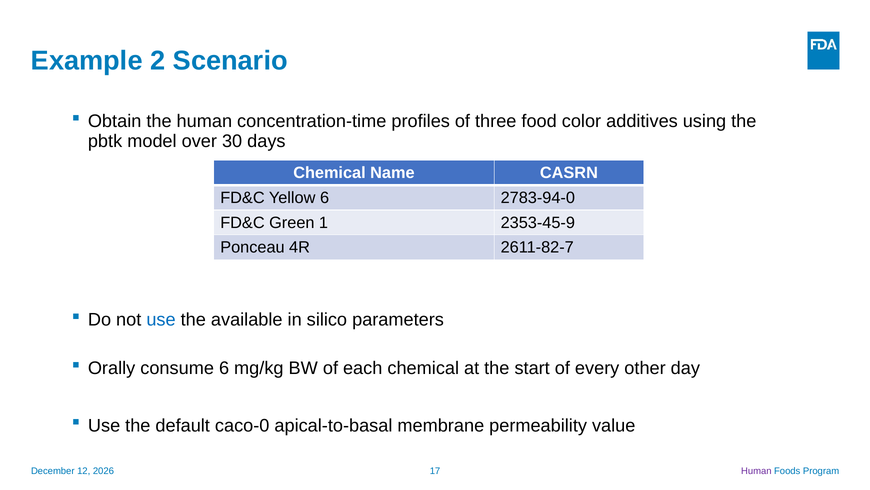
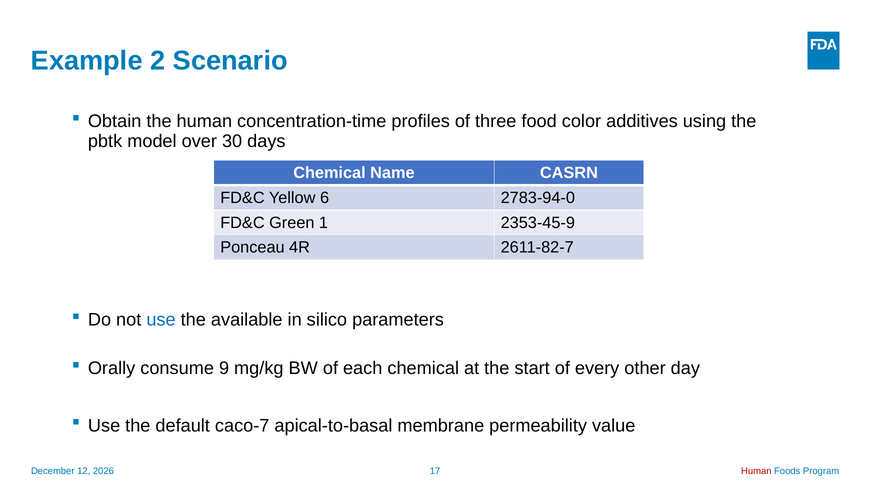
consume 6: 6 -> 9 (224, 368)
caco-0: caco-0 -> caco-7 (242, 425)
Human colour: purple -> red (756, 470)
